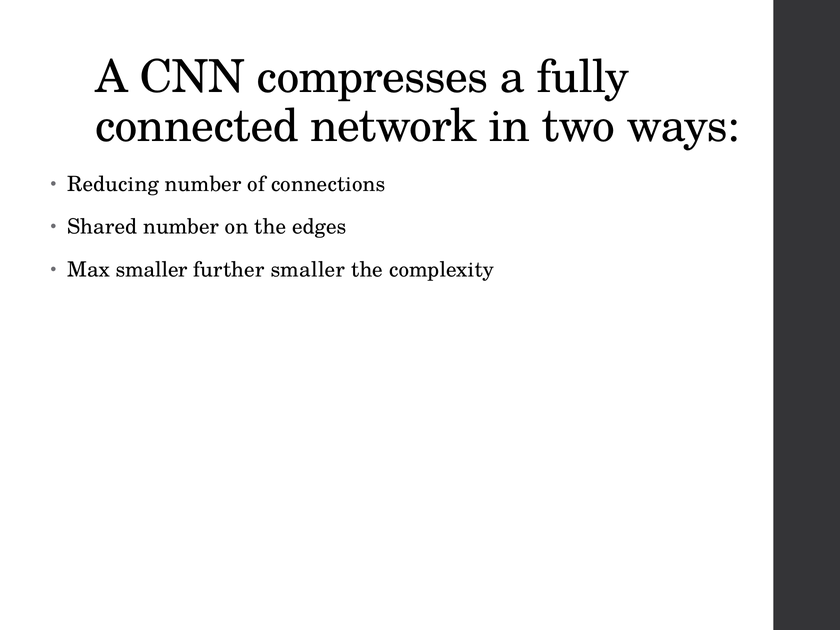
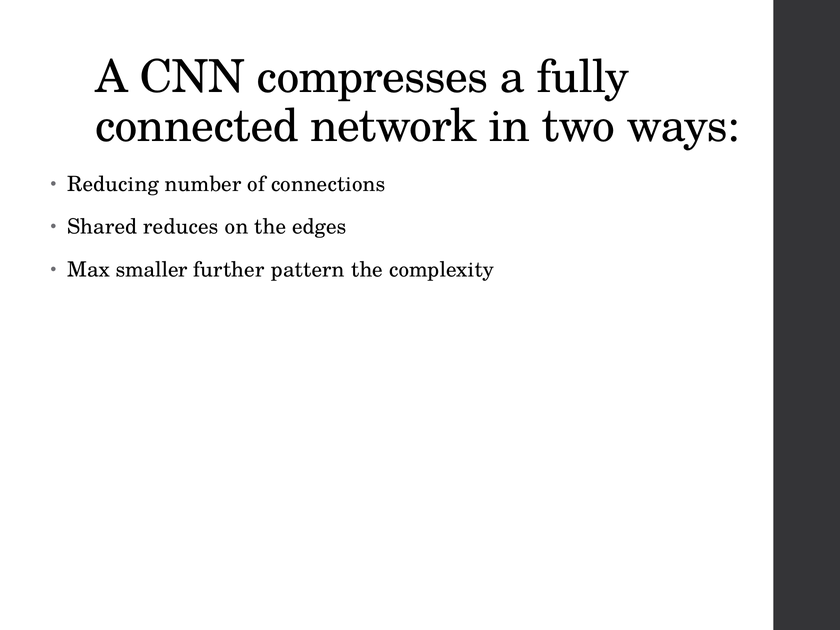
Shared number: number -> reduces (181, 227)
further smaller: smaller -> pattern (308, 270)
